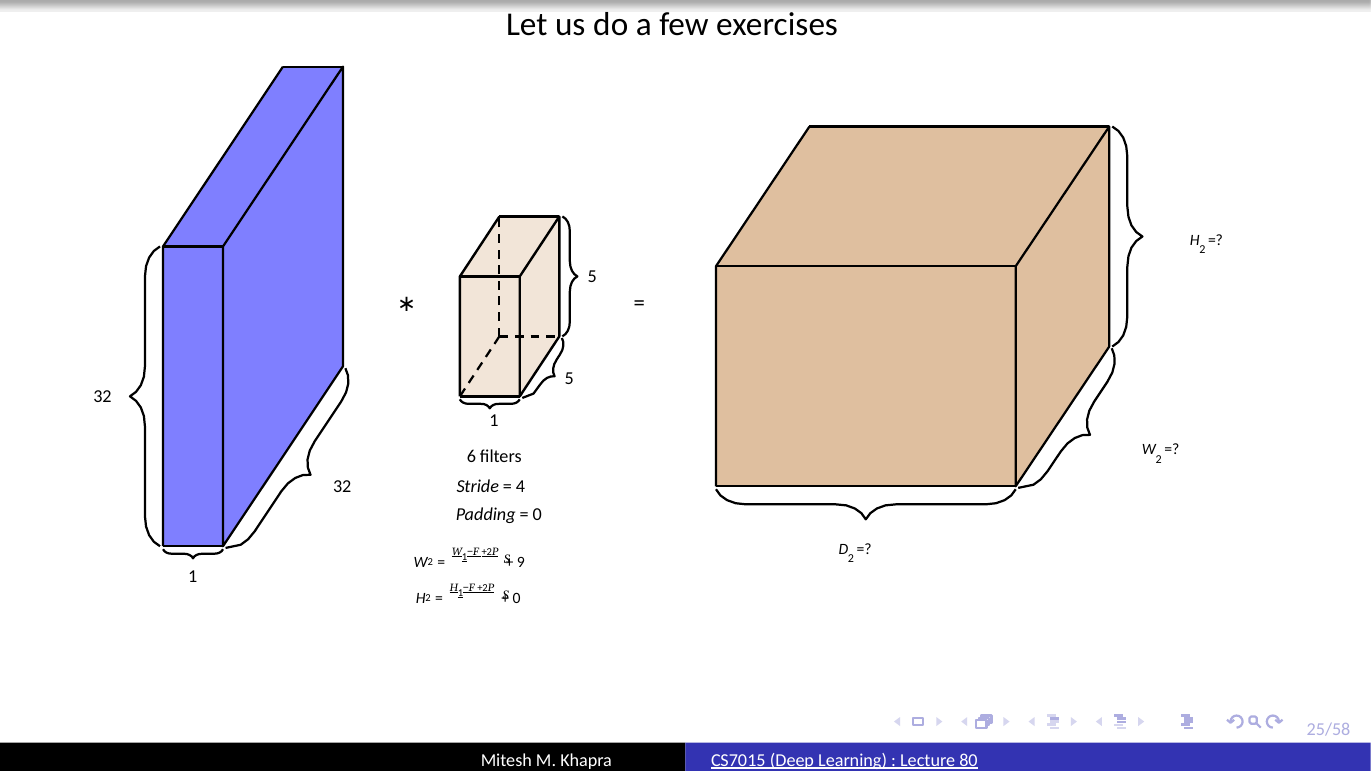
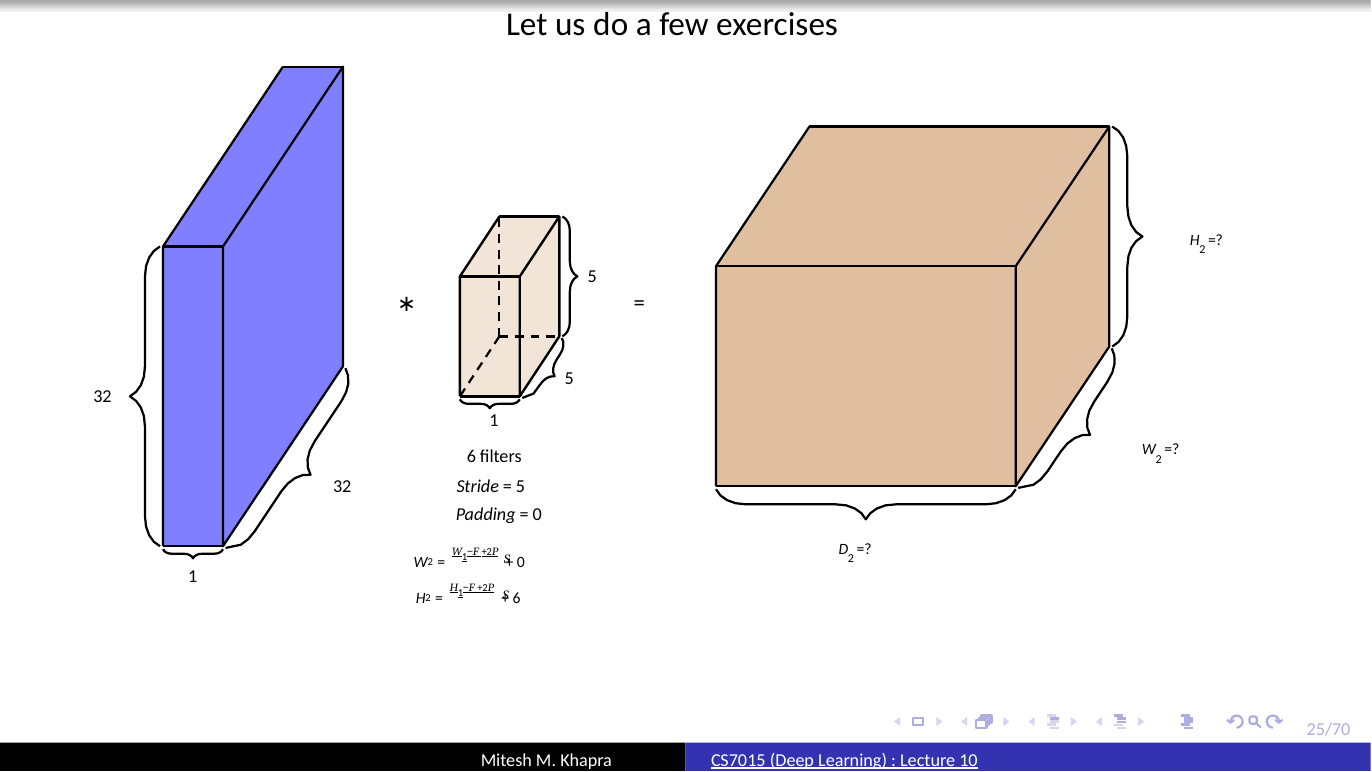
4: 4 -> 5 (521, 487)
9: 9 -> 0 (521, 562)
0: 0 -> 6 (517, 598)
25/58: 25/58 -> 25/70 (1329, 730)
80: 80 -> 10 (968, 760)
